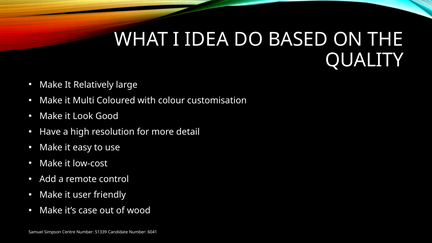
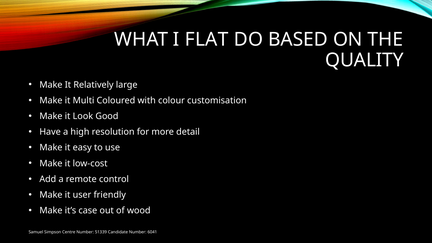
IDEA: IDEA -> FLAT (207, 39)
